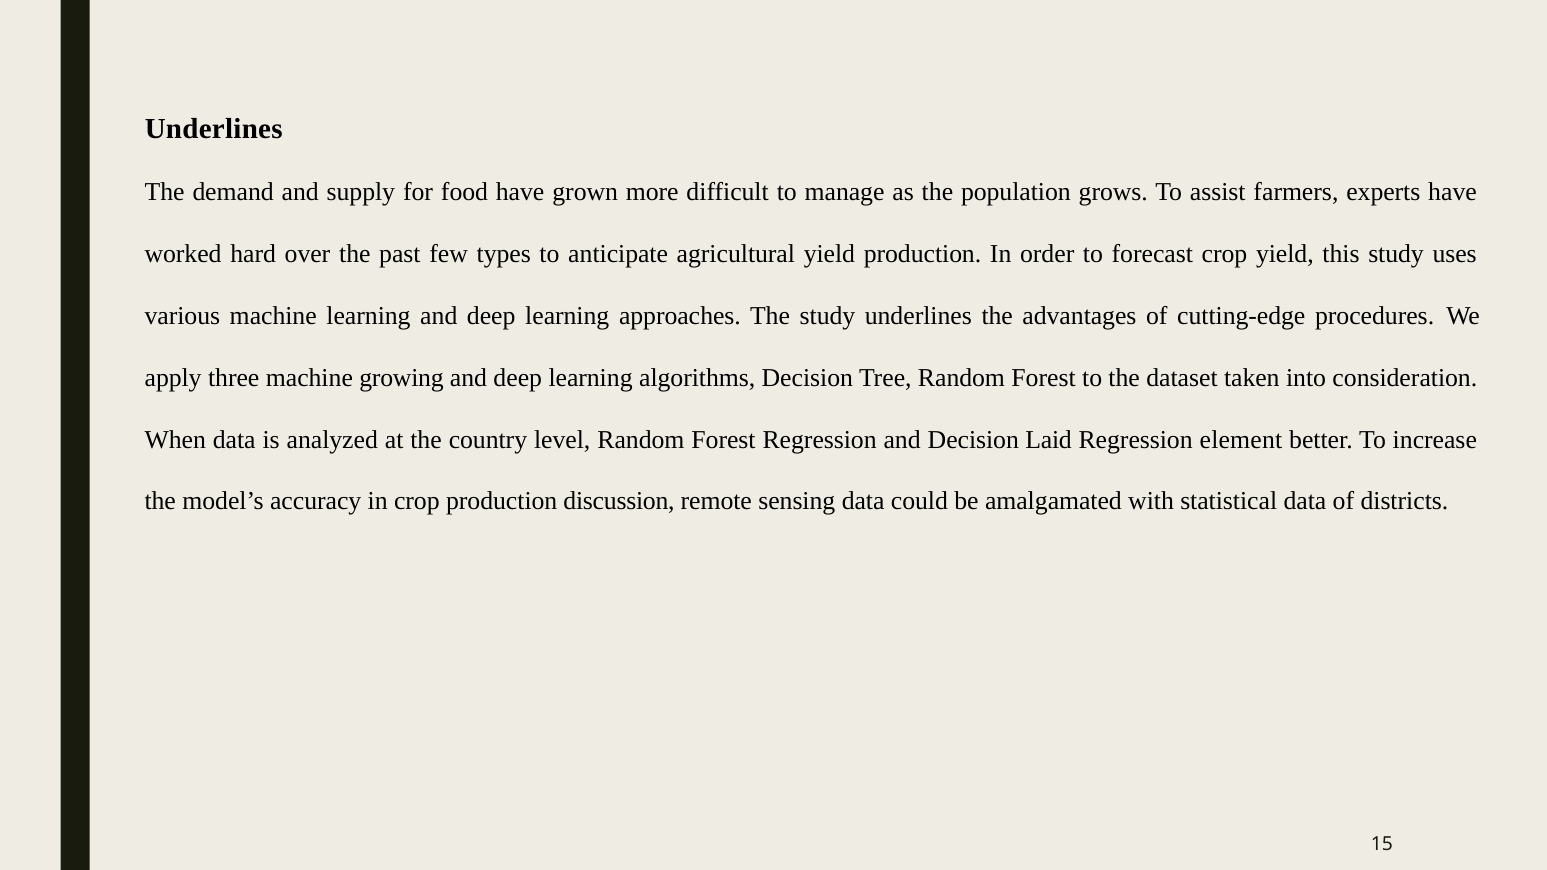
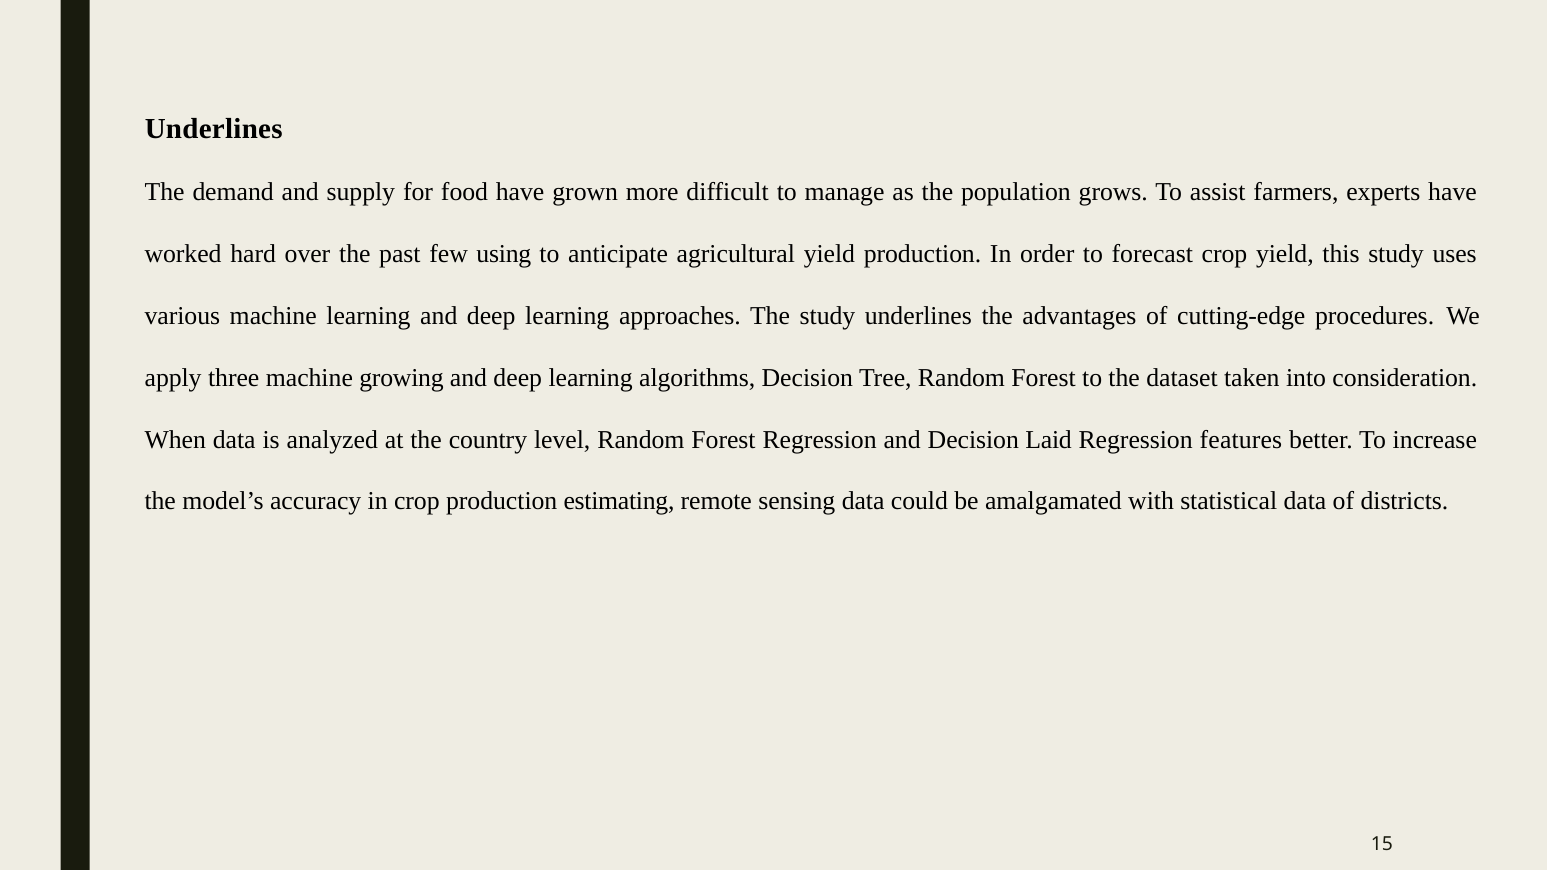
types: types -> using (504, 254)
element: element -> features (1241, 440)
discussion: discussion -> estimating (619, 501)
